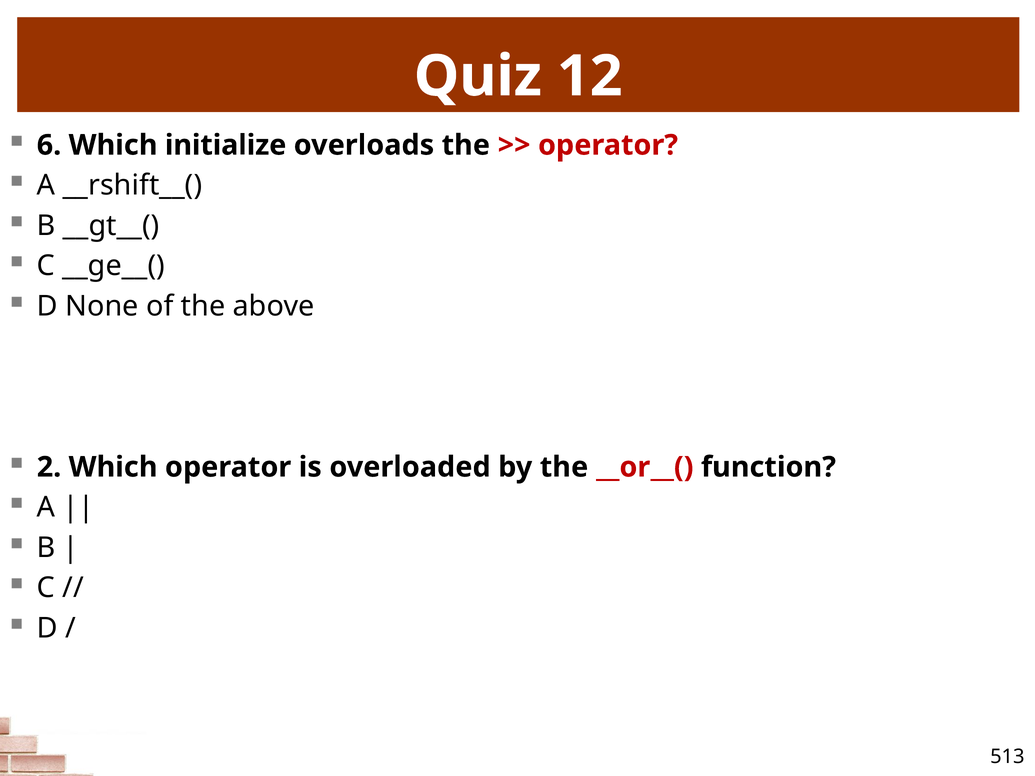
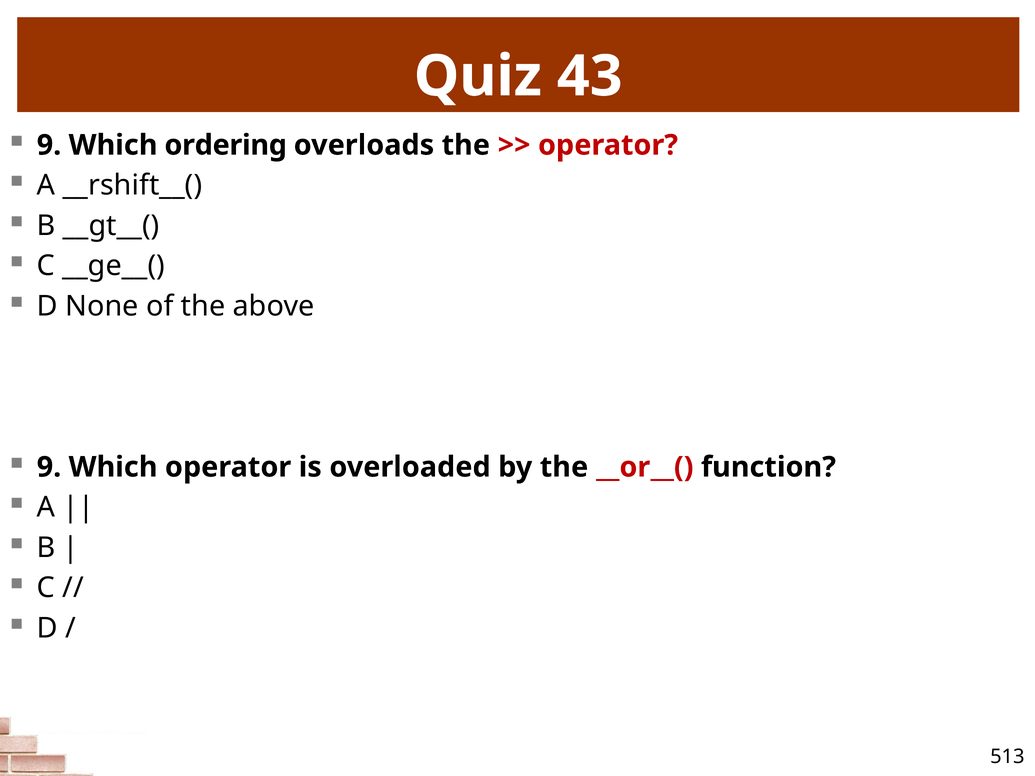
12: 12 -> 43 (590, 76)
6: 6 -> 9 (49, 145)
initialize: initialize -> ordering (226, 145)
2: 2 -> 9 (49, 467)
